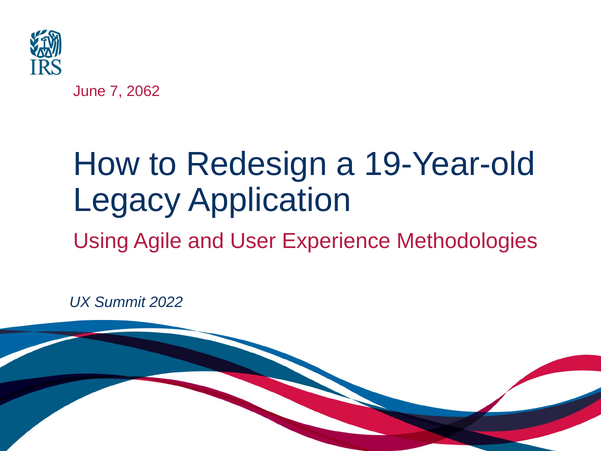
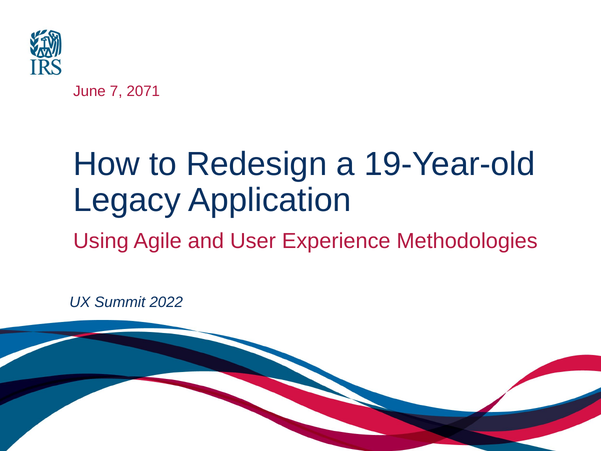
2062: 2062 -> 2071 (143, 91)
